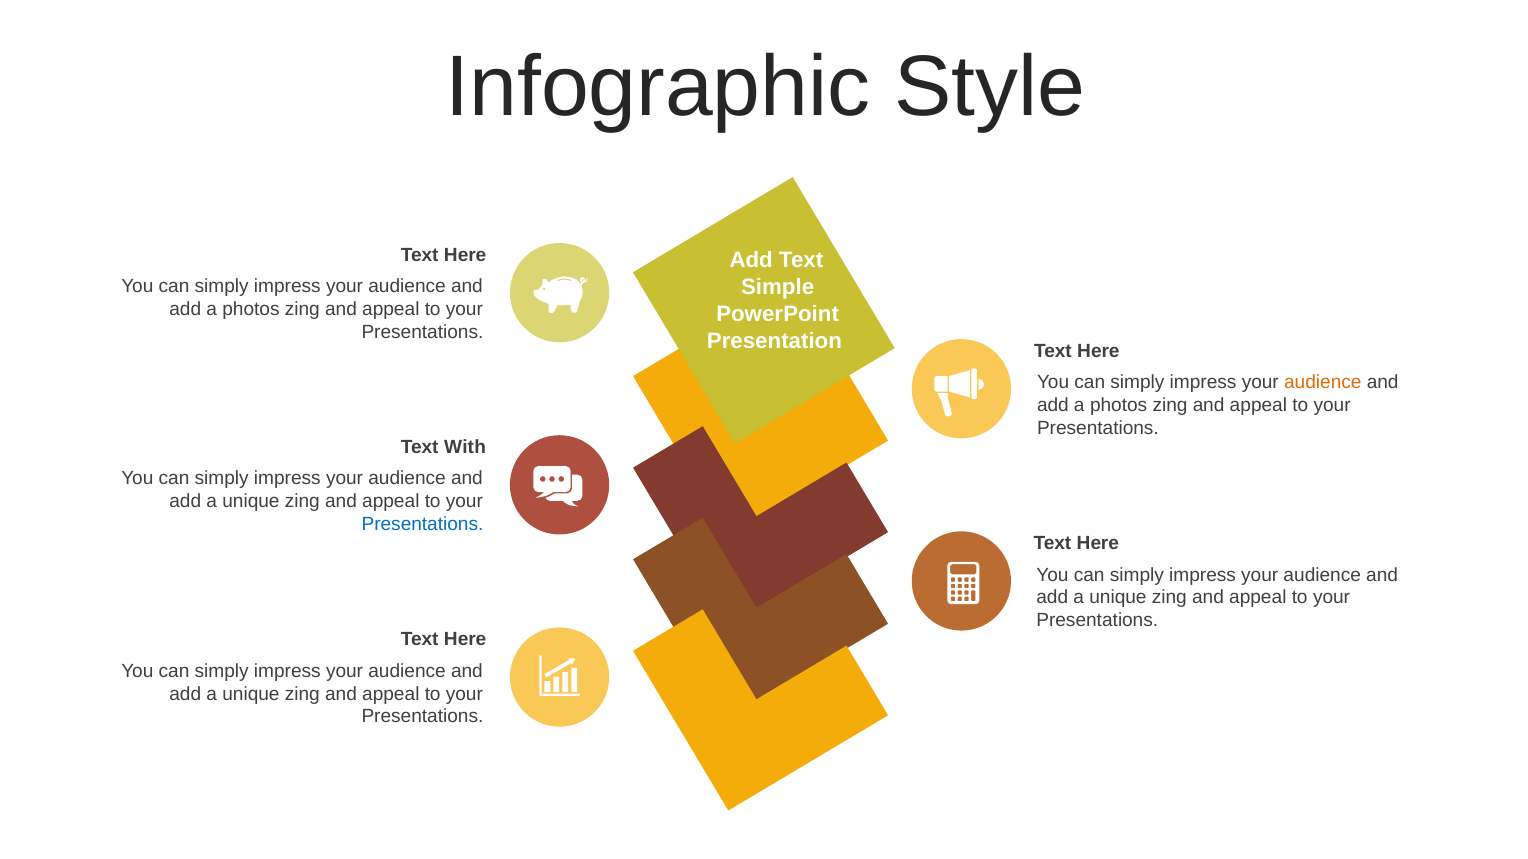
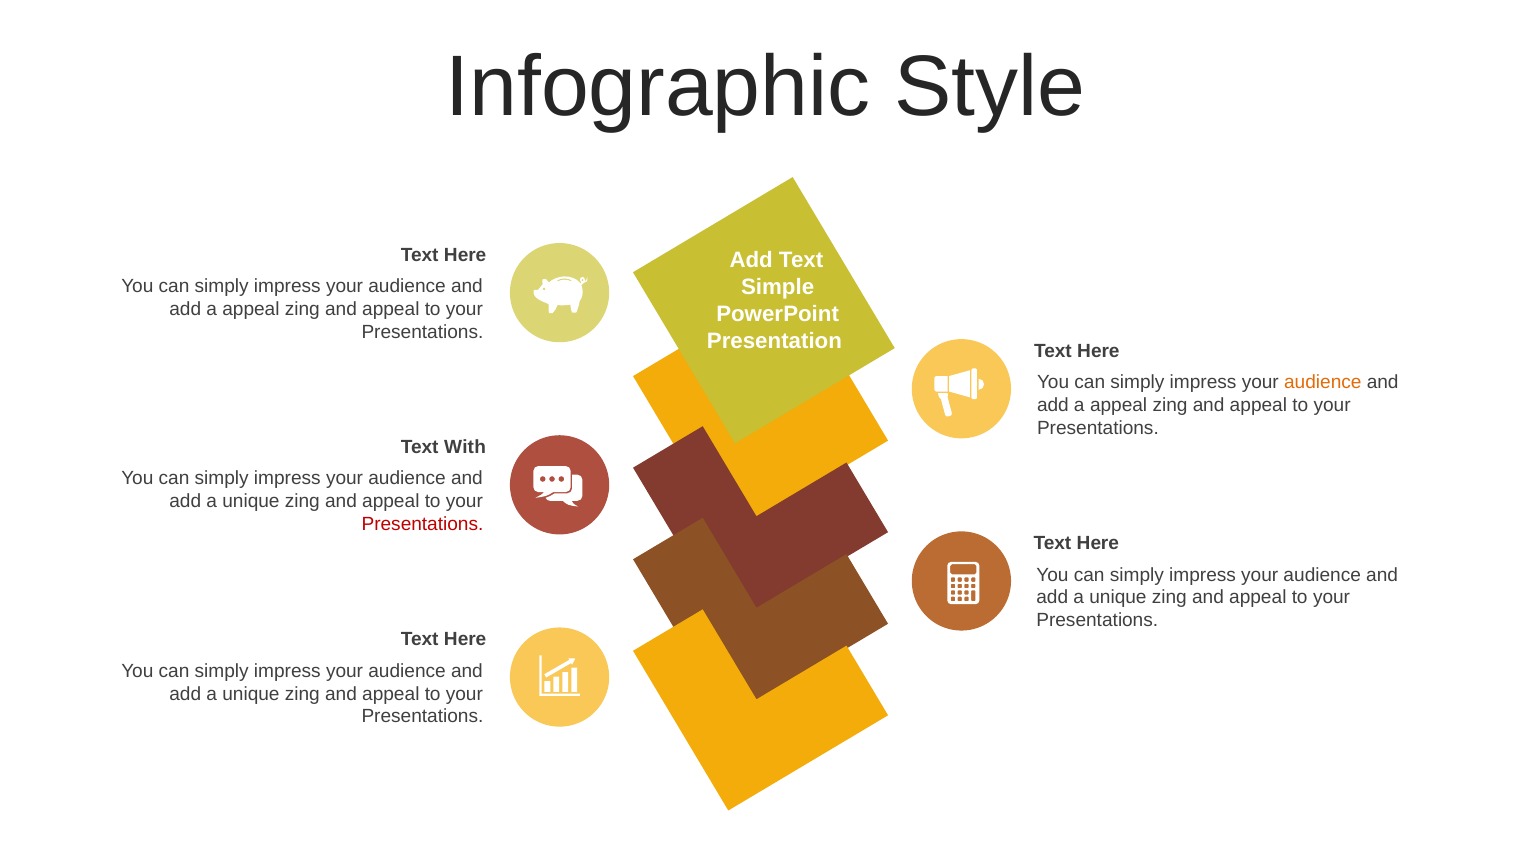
photos: photos -> appeal (251, 310)
photos: photos -> appeal (1119, 406)
Presentations colour: blue -> red (422, 525)
